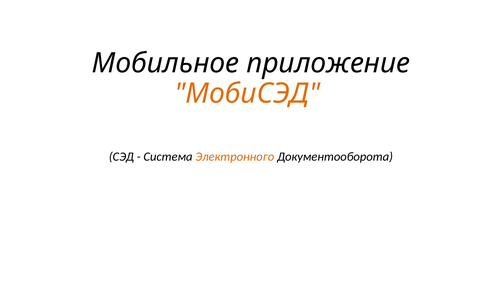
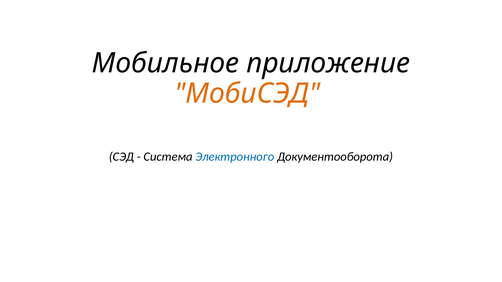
Электронного colour: orange -> blue (235, 157)
